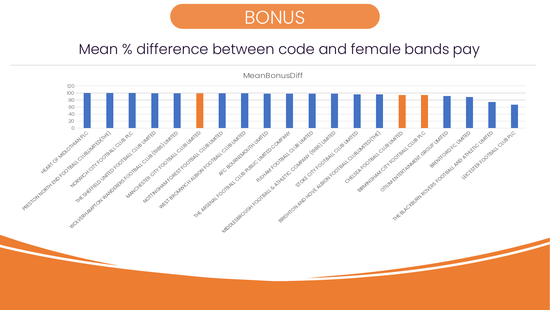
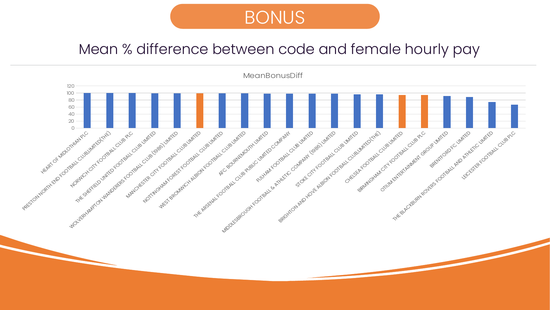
bands: bands -> hourly (427, 49)
